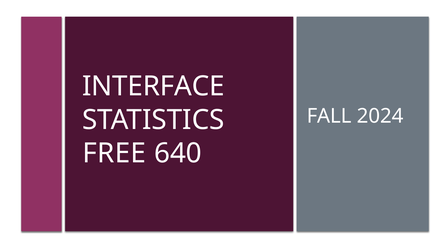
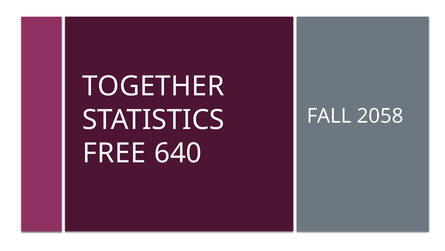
INTERFACE: INTERFACE -> TOGETHER (153, 86)
2024: 2024 -> 2058 (380, 116)
